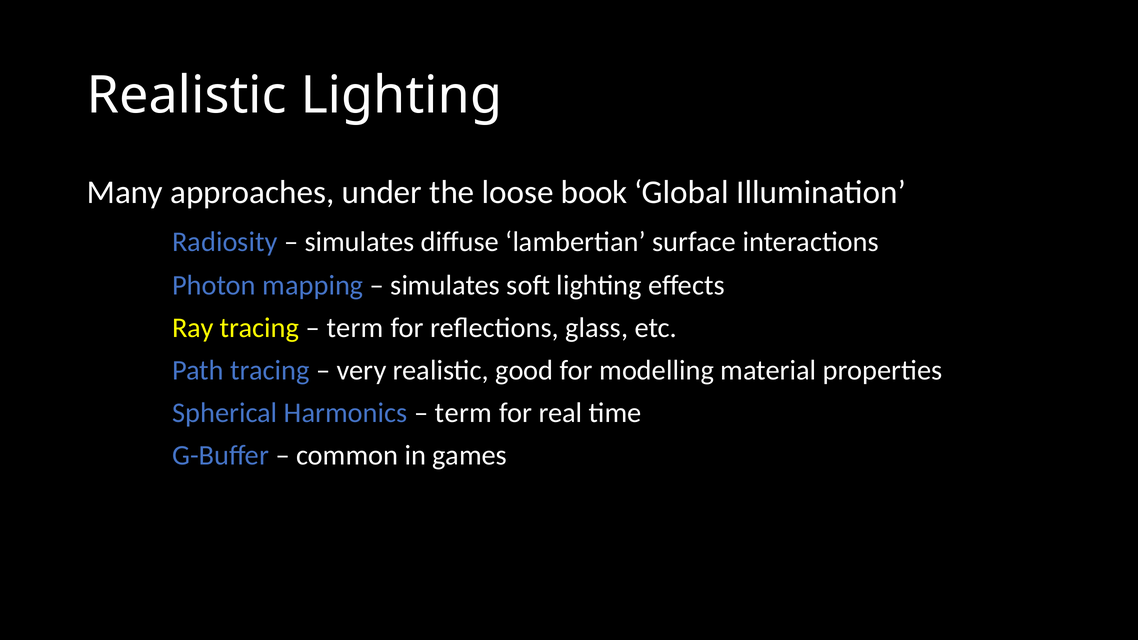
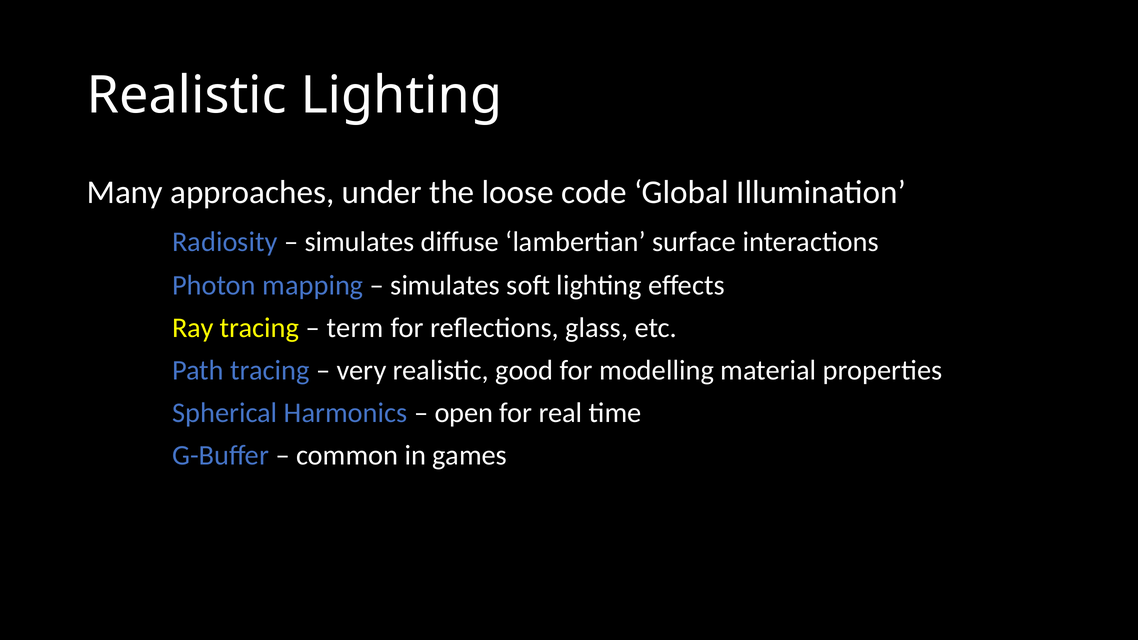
book: book -> code (594, 192)
term: term -> open (464, 413)
